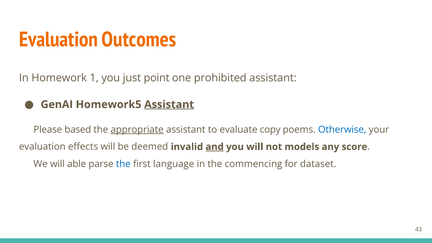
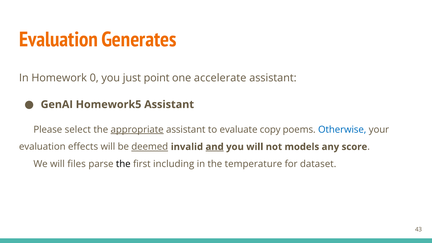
Outcomes: Outcomes -> Generates (139, 39)
1: 1 -> 0 (94, 78)
prohibited: prohibited -> accelerate (220, 78)
Assistant underline: present -> none (169, 105)
based: based -> select (78, 130)
deemed underline: none -> present (150, 147)
able: able -> files (77, 164)
the colour: blue -> black (123, 164)
language: language -> including (174, 164)
commencing: commencing -> temperature (253, 164)
